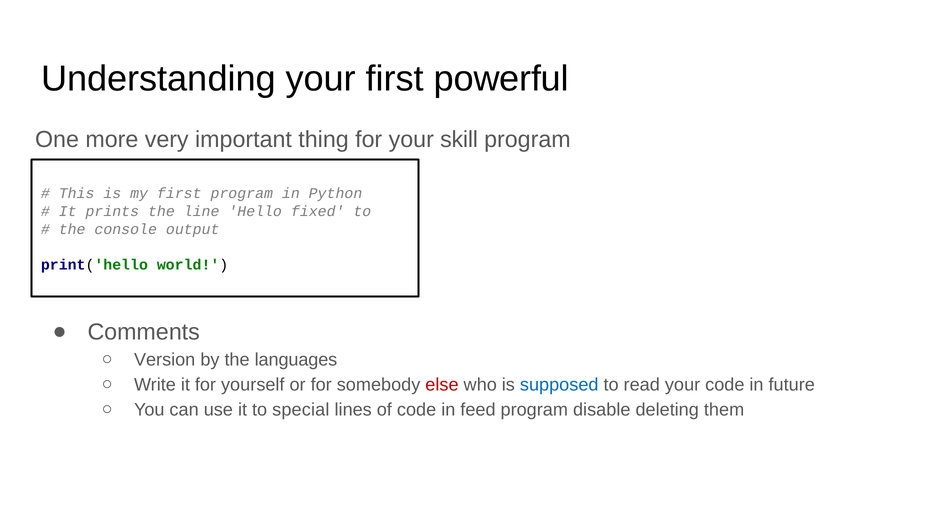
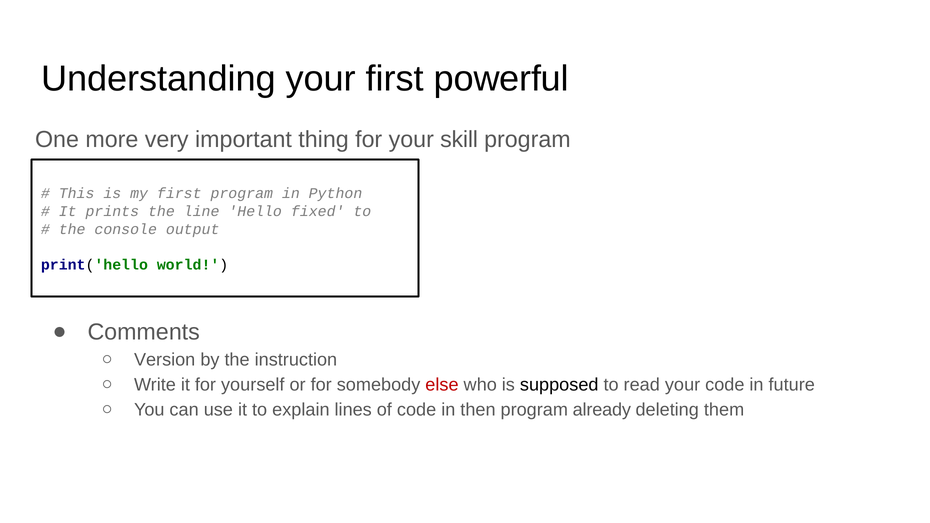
languages: languages -> instruction (296, 360)
supposed colour: blue -> black (559, 385)
special: special -> explain (301, 410)
feed: feed -> then (478, 410)
disable: disable -> already (602, 410)
